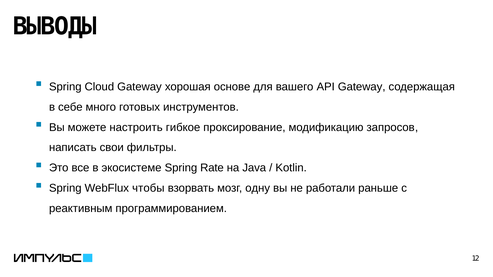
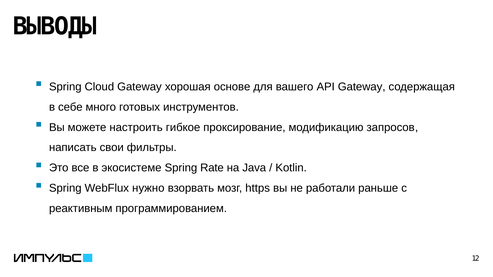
чтобы: чтобы -> нужно (148, 188)
одну: одну -> https (258, 188)
